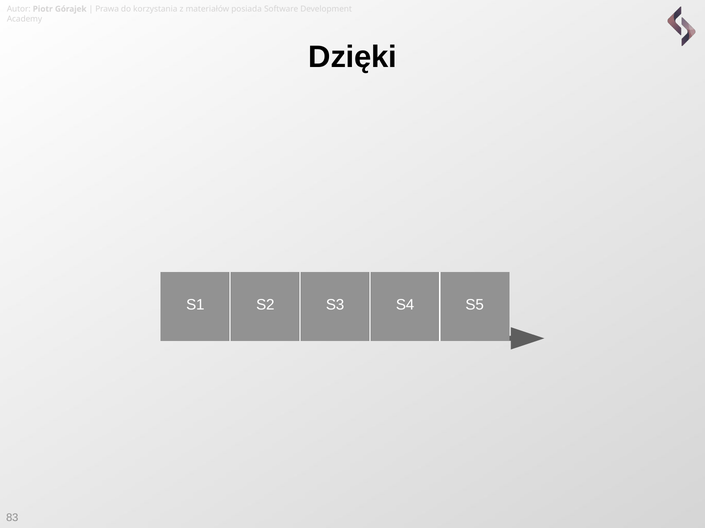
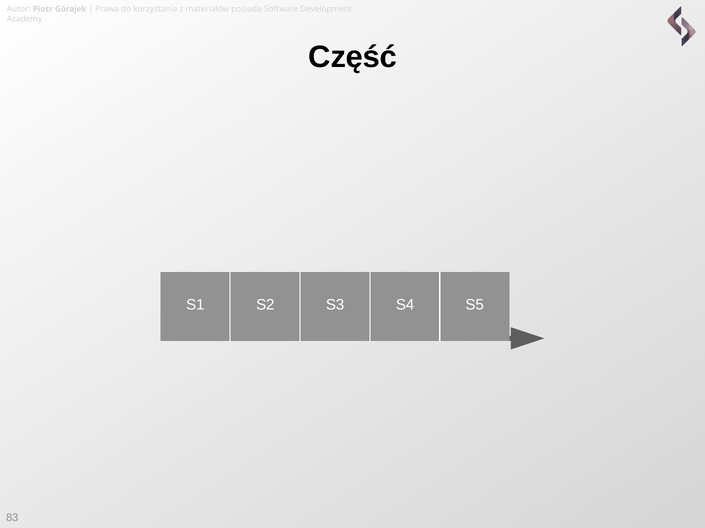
Dzięki: Dzięki -> Część (353, 57)
